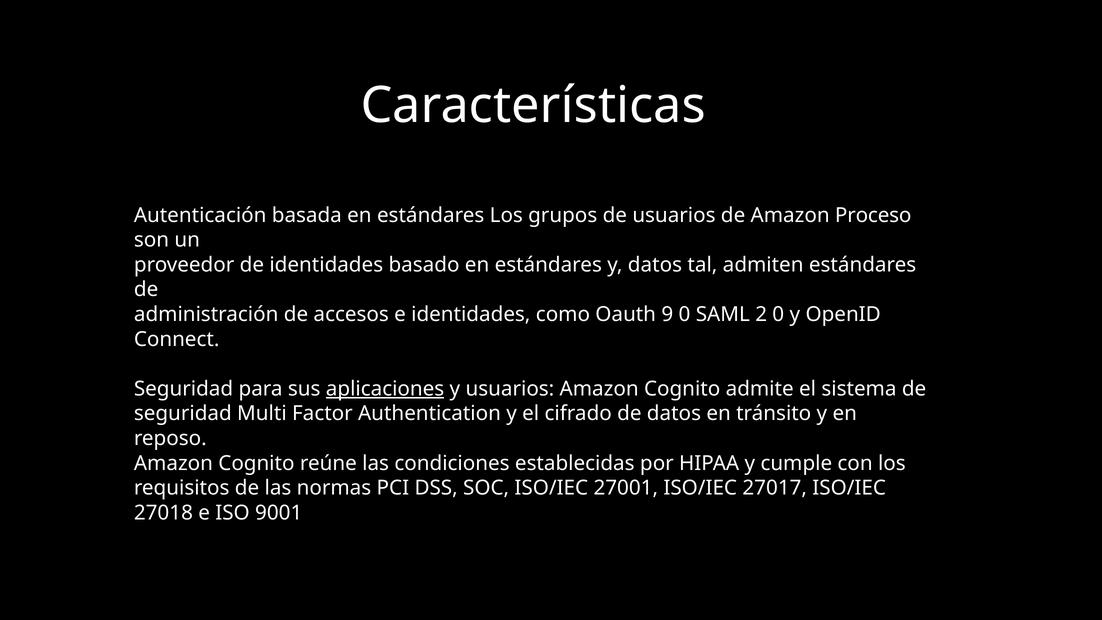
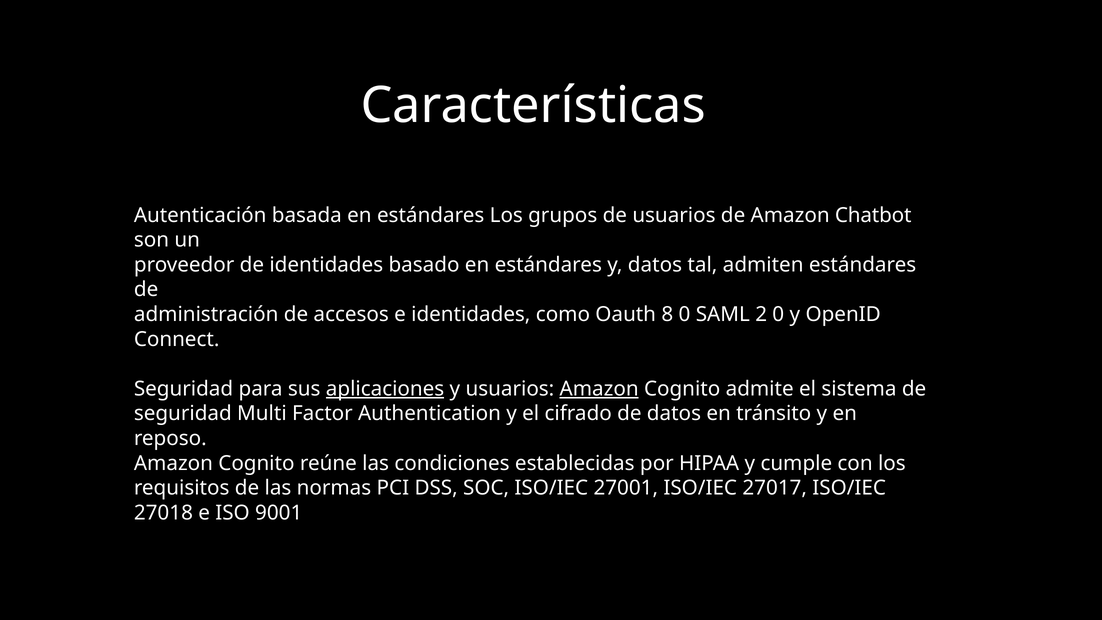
Proceso: Proceso -> Chatbot (873, 215)
9: 9 -> 8 (667, 314)
Amazon underline: none -> present (599, 389)
